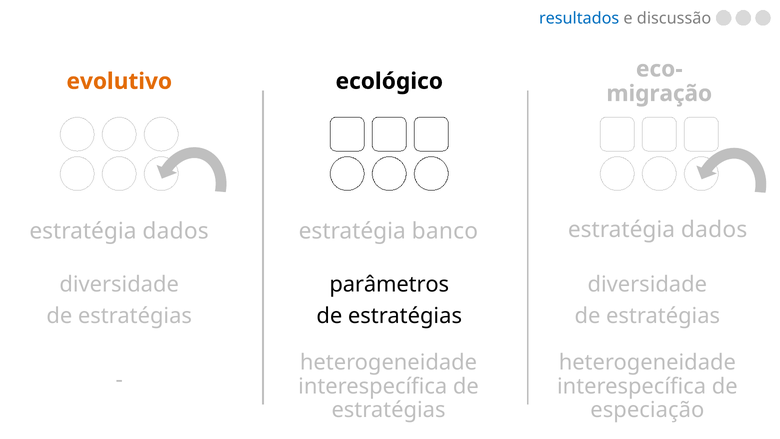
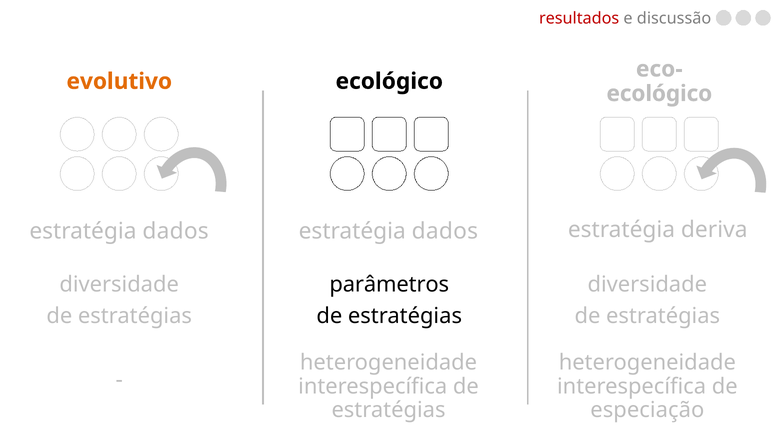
resultados colour: blue -> red (579, 18)
migração: migração -> ecológico (659, 94)
banco: banco -> dados (445, 231)
dados: dados -> deriva (714, 230)
